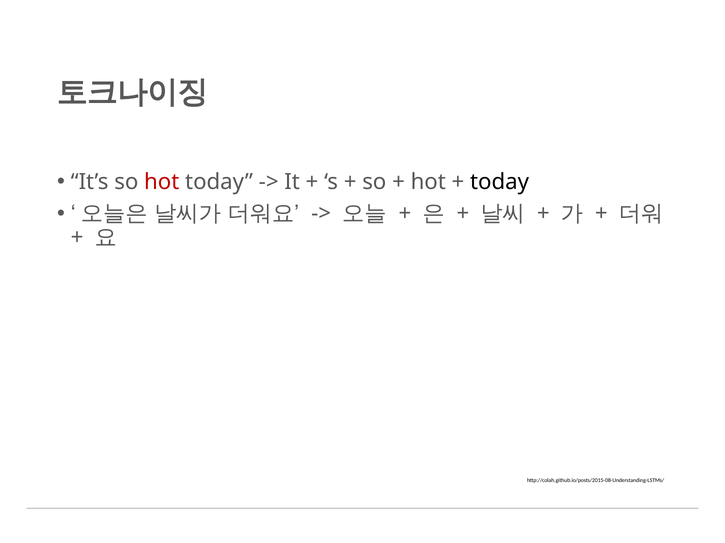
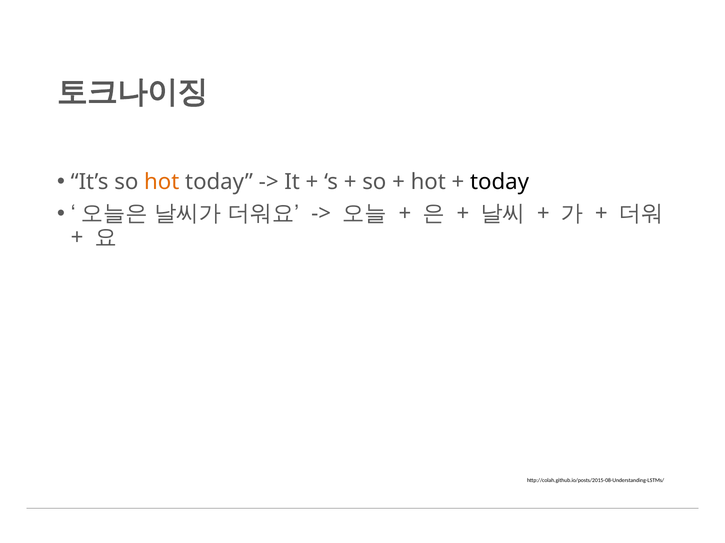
hot colour: red -> orange (162, 182)
